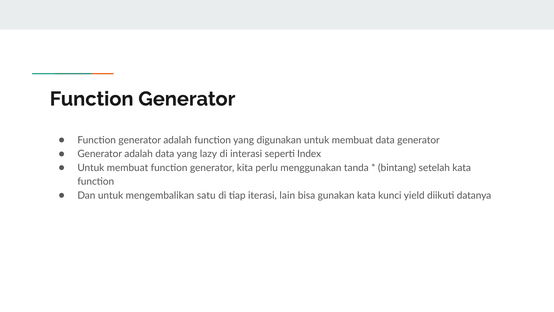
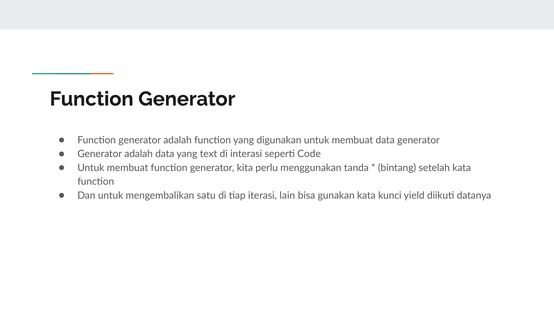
lazy: lazy -> text (209, 154)
Index: Index -> Code (309, 154)
